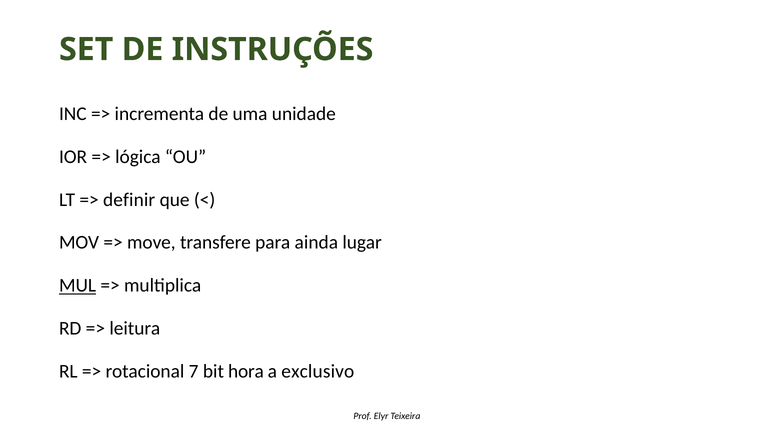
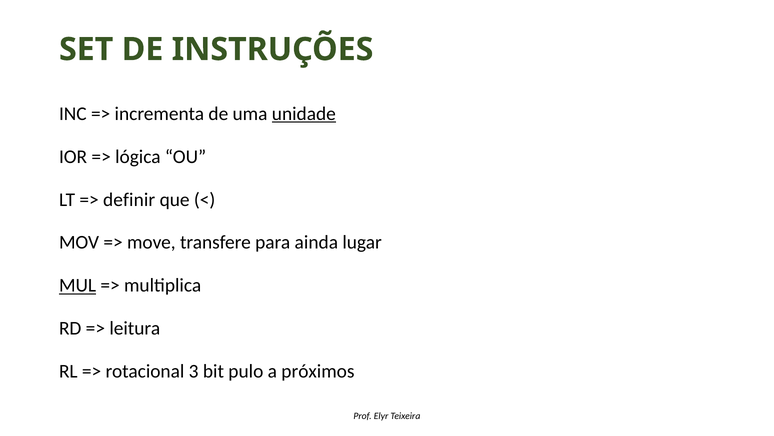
unidade underline: none -> present (304, 114)
7: 7 -> 3 (194, 371)
hora: hora -> pulo (246, 371)
exclusivo: exclusivo -> próximos (318, 371)
